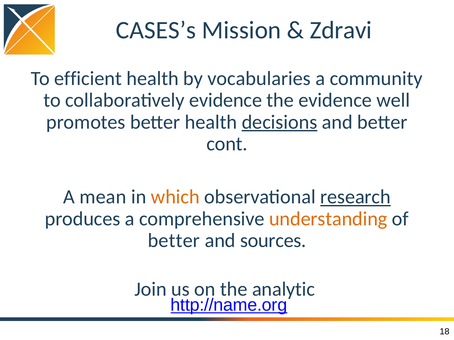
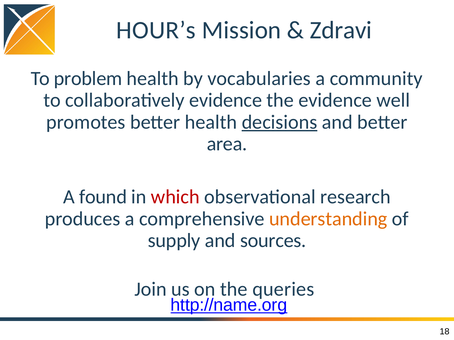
CASES’s: CASES’s -> HOUR’s (156, 30)
efficient: efficient -> problem (88, 79)
cont: cont -> area (227, 144)
mean: mean -> found (103, 197)
which colour: orange -> red (175, 197)
research underline: present -> none (355, 197)
better: better -> supply (174, 241)
analytic: analytic -> queries (283, 290)
